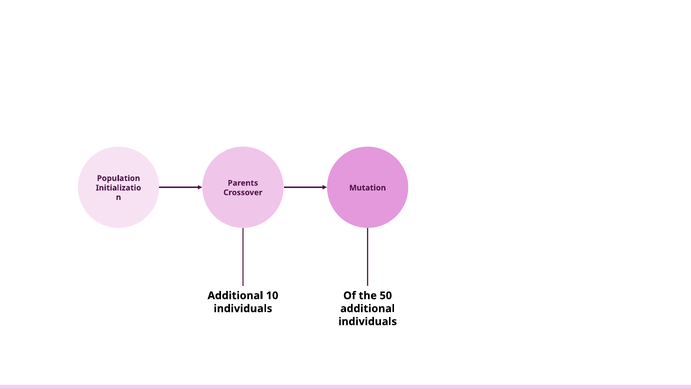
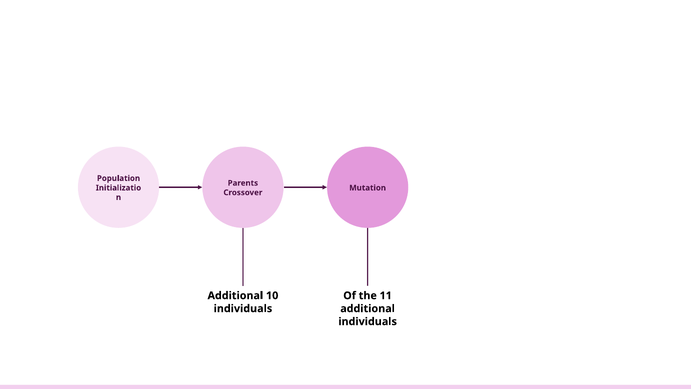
50: 50 -> 11 (386, 295)
